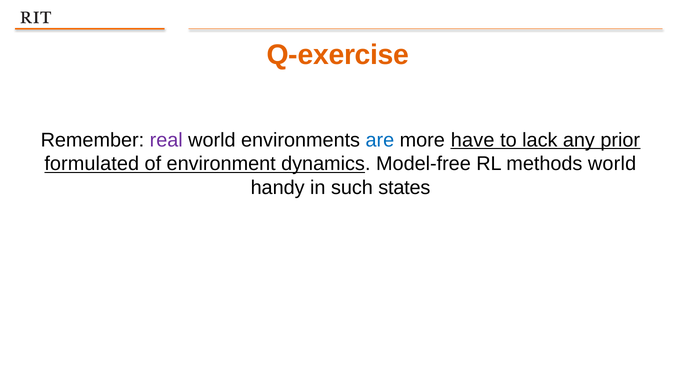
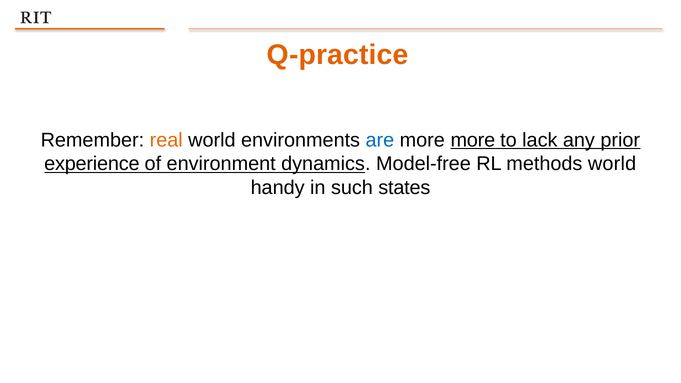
Q-exercise: Q-exercise -> Q-practice (338, 55)
real colour: purple -> orange (166, 140)
more have: have -> more (473, 140)
formulated: formulated -> experience (92, 164)
